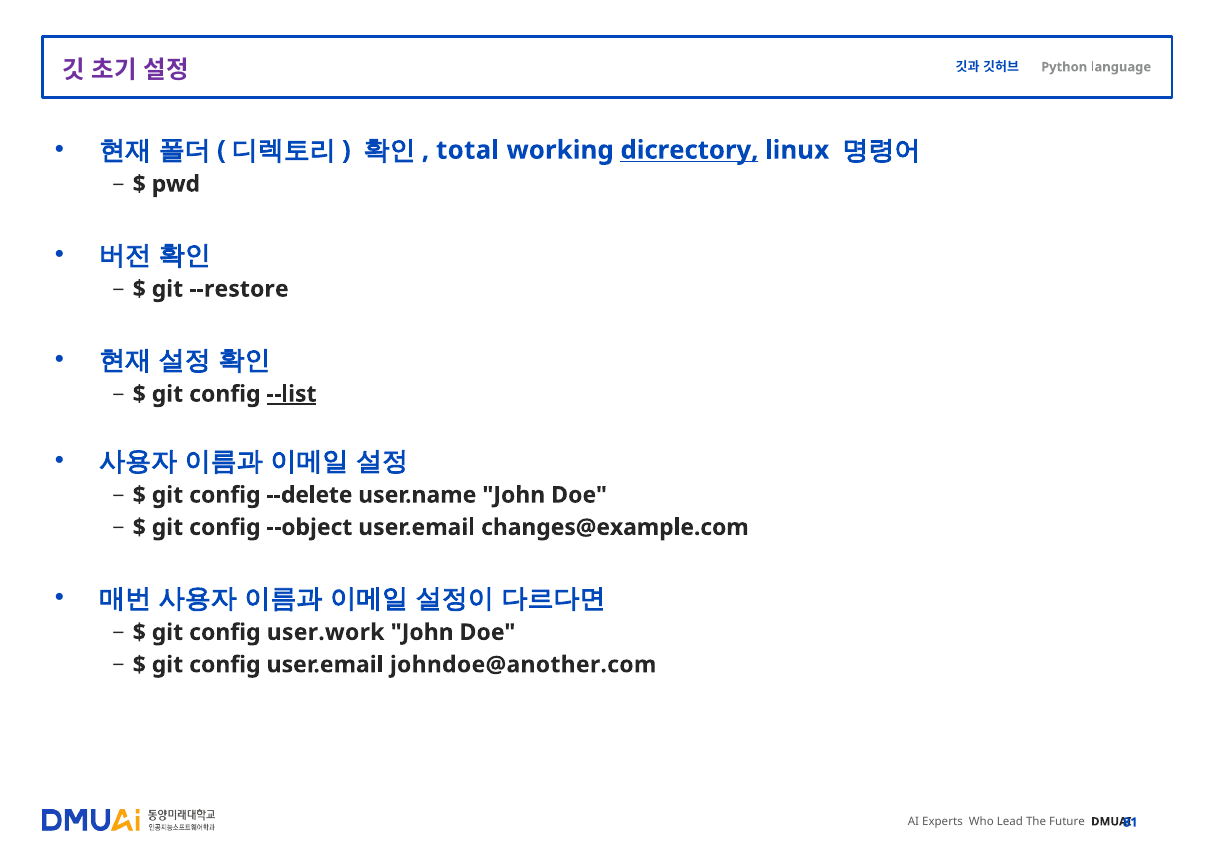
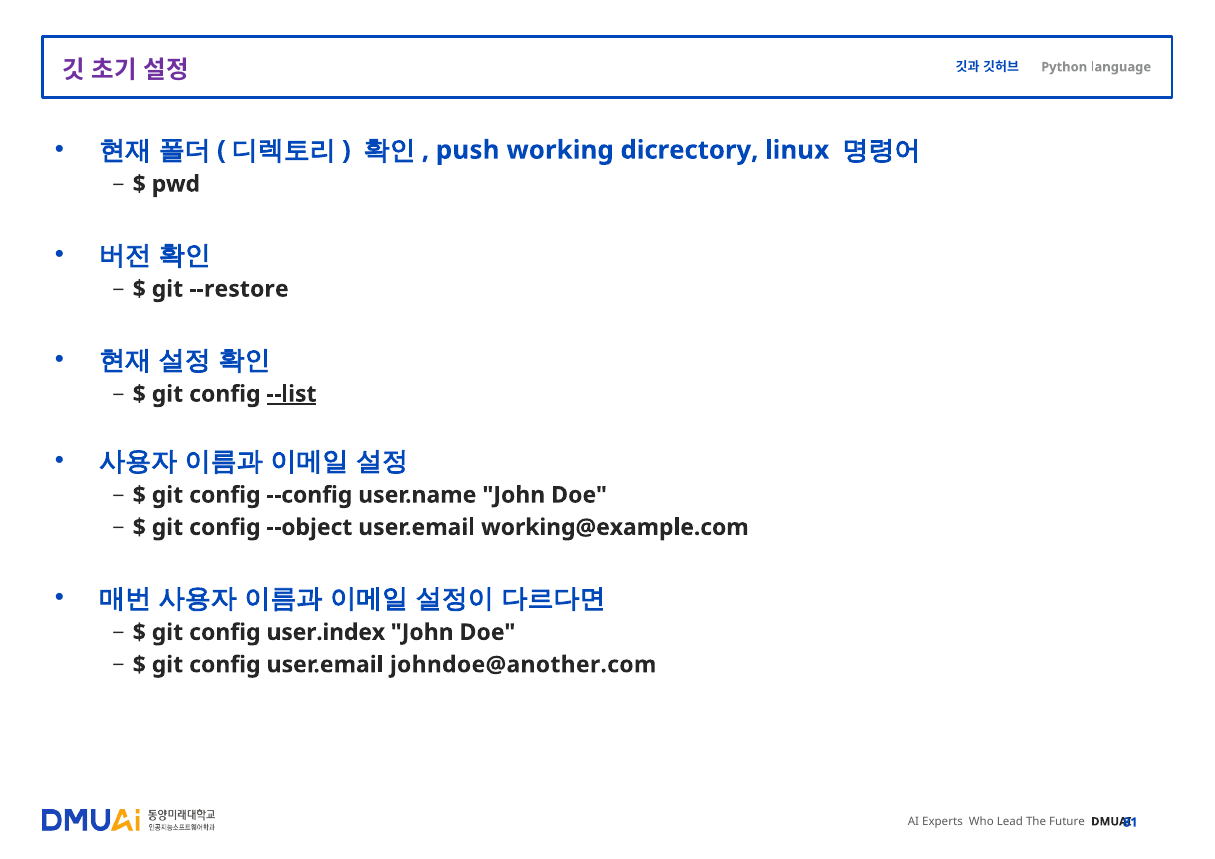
total: total -> push (468, 150)
dicrectory underline: present -> none (689, 150)
--delete: --delete -> --config (309, 495)
changes@example.com: changes@example.com -> working@example.com (615, 527)
user.work: user.work -> user.index (326, 632)
